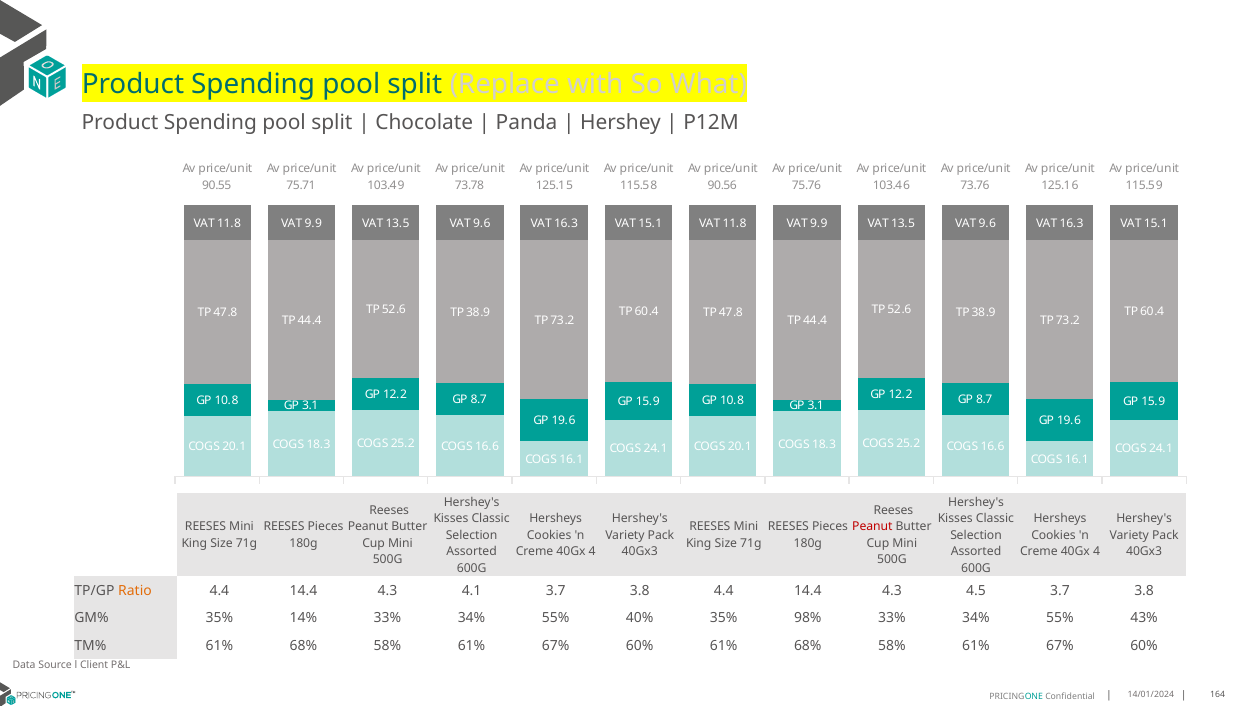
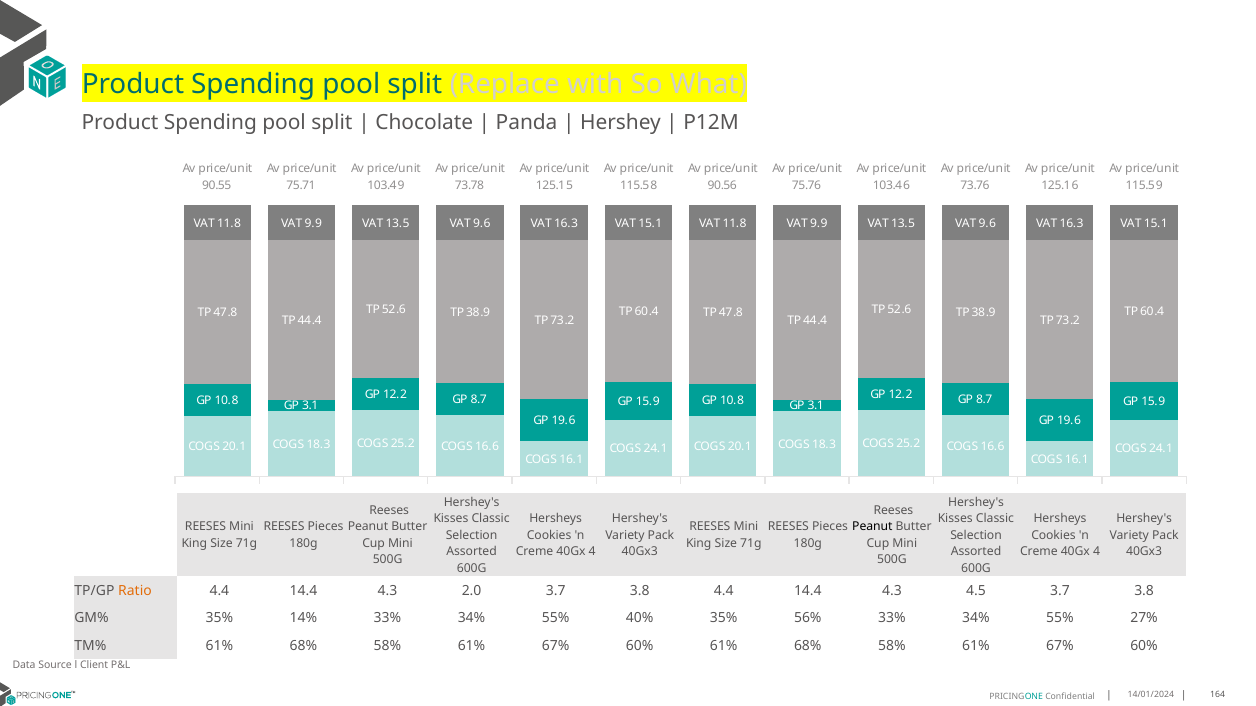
Peanut colour: red -> black (872, 527)
4.1: 4.1 -> 2.0 (472, 591)
98%: 98% -> 56% (808, 619)
43%: 43% -> 27% (1144, 619)
